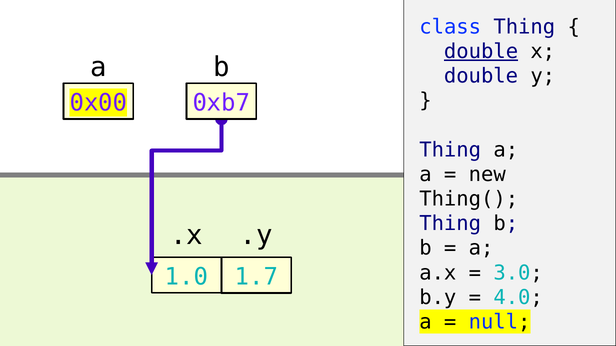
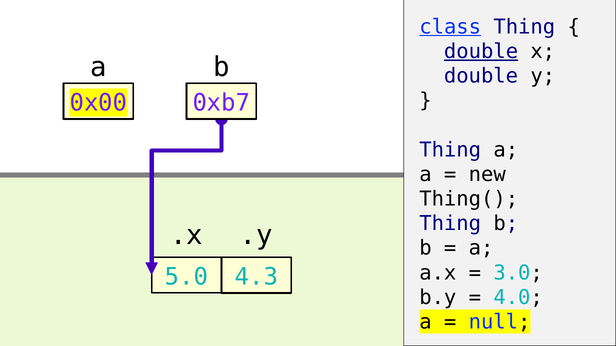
class underline: none -> present (450, 27)
1.0: 1.0 -> 5.0 (187, 277)
1.7: 1.7 -> 4.3 (256, 277)
